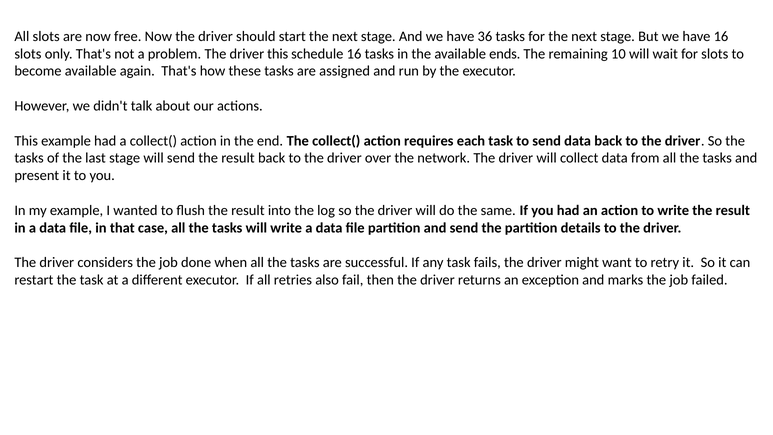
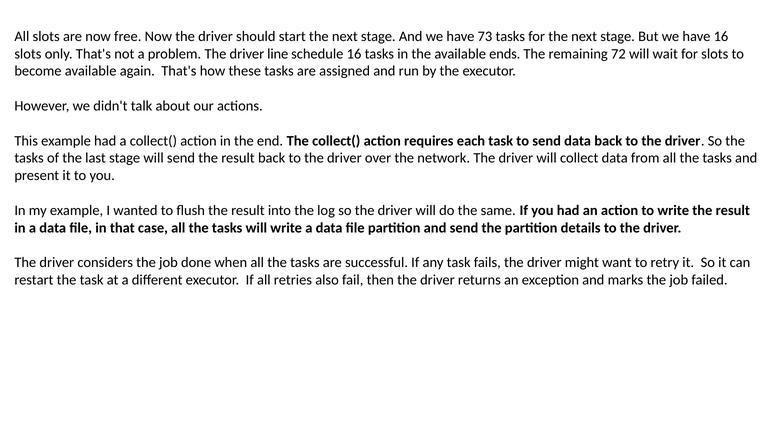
36: 36 -> 73 (485, 36)
driver this: this -> line (278, 54)
10: 10 -> 72 (618, 54)
